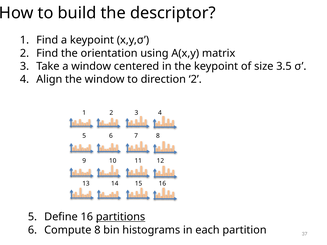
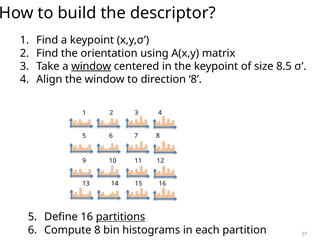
window underline: none -> present (91, 66)
3.5: 3.5 -> 8.5 (284, 66)
direction 2: 2 -> 8 (195, 79)
